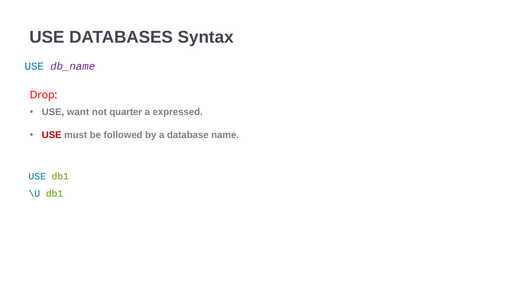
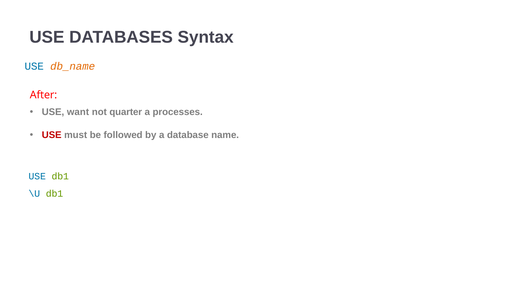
db_name colour: purple -> orange (73, 66)
Drop: Drop -> After (44, 95)
expressed: expressed -> processes (178, 112)
